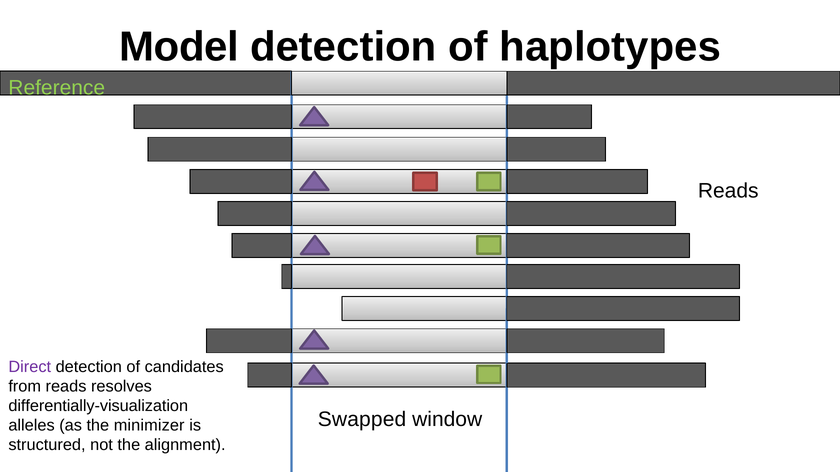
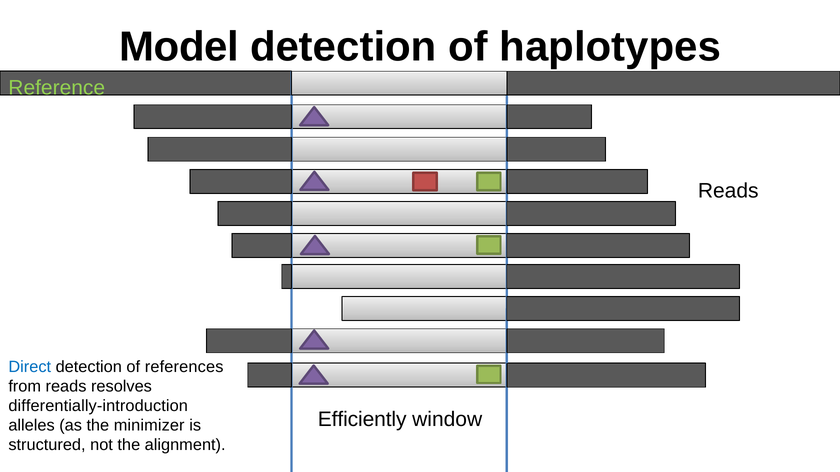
Direct colour: purple -> blue (30, 367)
candidates: candidates -> references (184, 367)
differentially-visualization: differentially-visualization -> differentially-introduction (98, 406)
Swapped: Swapped -> Efficiently (362, 420)
